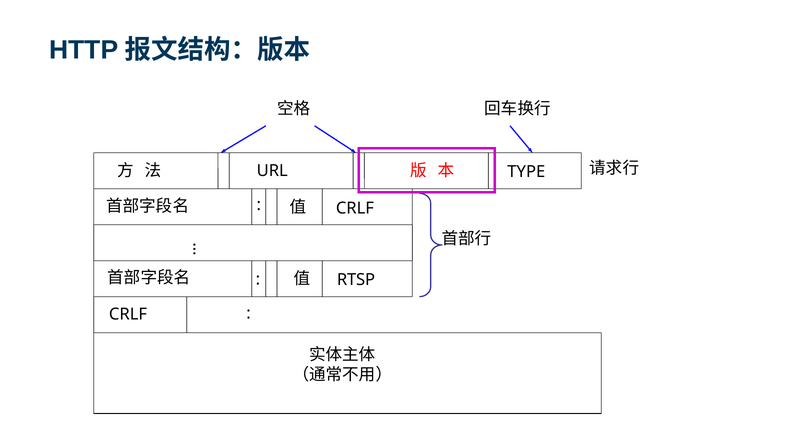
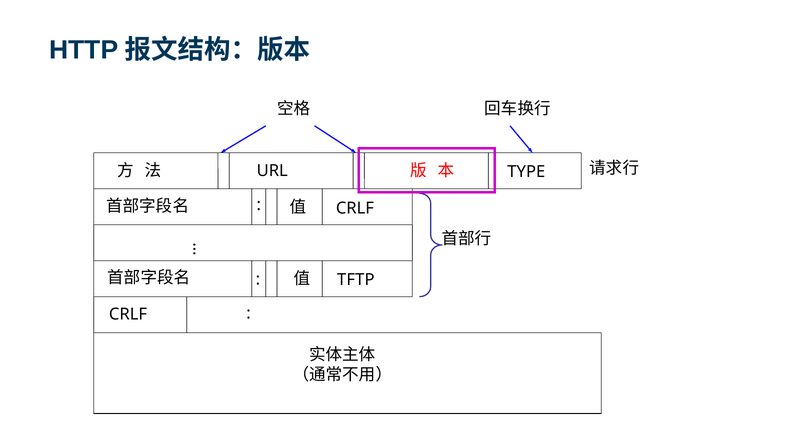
RTSP: RTSP -> TFTP (356, 280)
